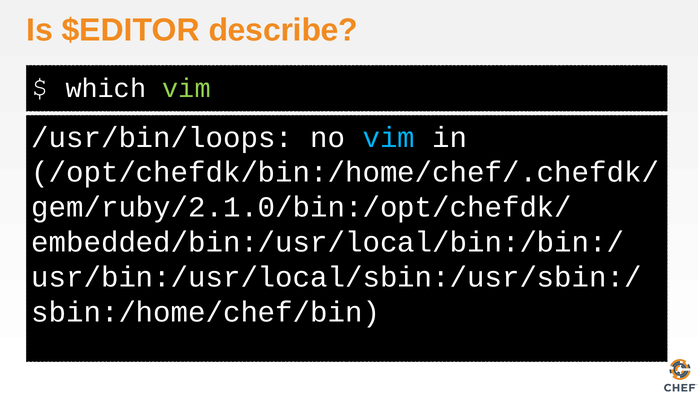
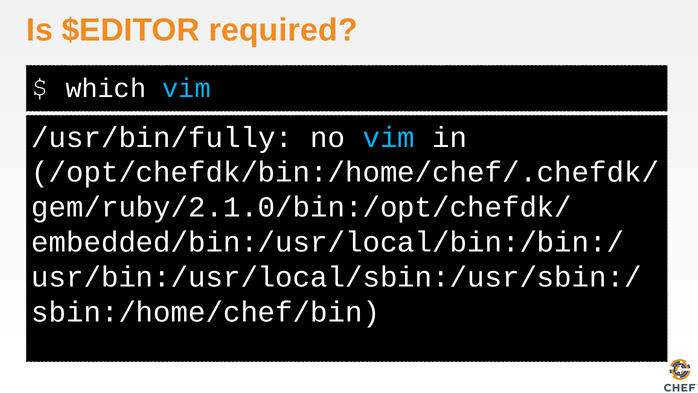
describe: describe -> required (283, 30)
vim colour: light green -> light blue (186, 88)
/usr/bin/loops: /usr/bin/loops -> /usr/bin/fully (162, 137)
